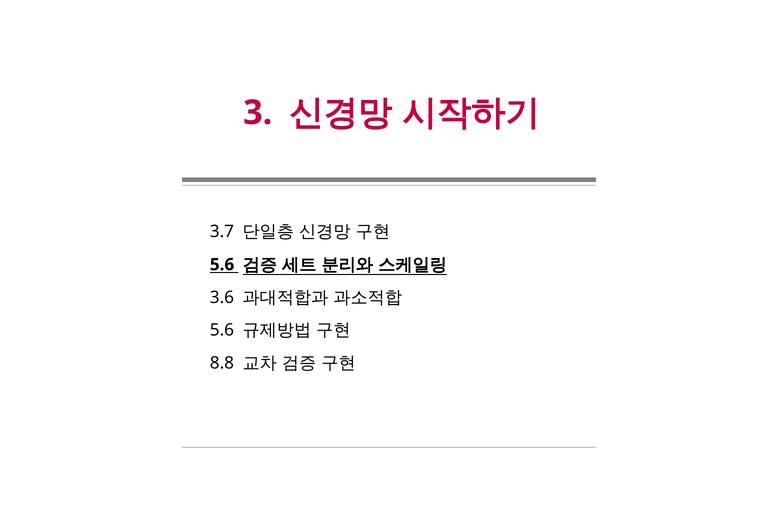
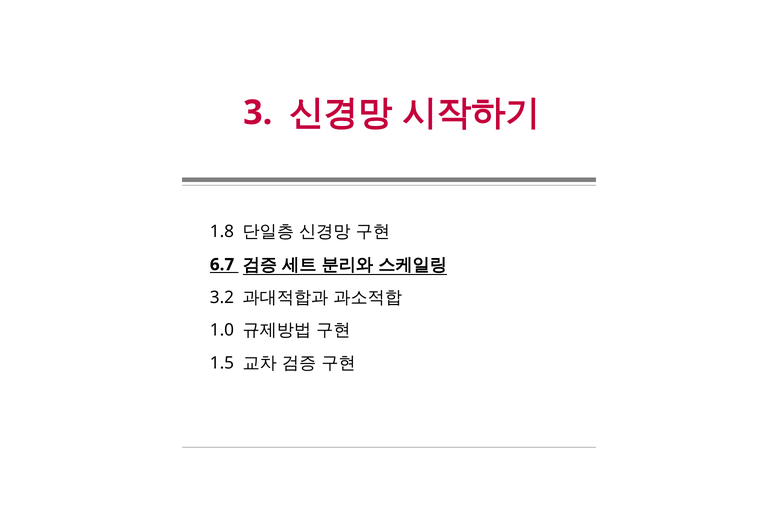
3.7: 3.7 -> 1.8 (222, 232)
5.6: 5.6 -> 6.7 (222, 265)
3.6: 3.6 -> 3.2 (222, 297)
5.6: 5.6 -> 1.0 (222, 330)
8.8: 8.8 -> 1.5 (222, 363)
